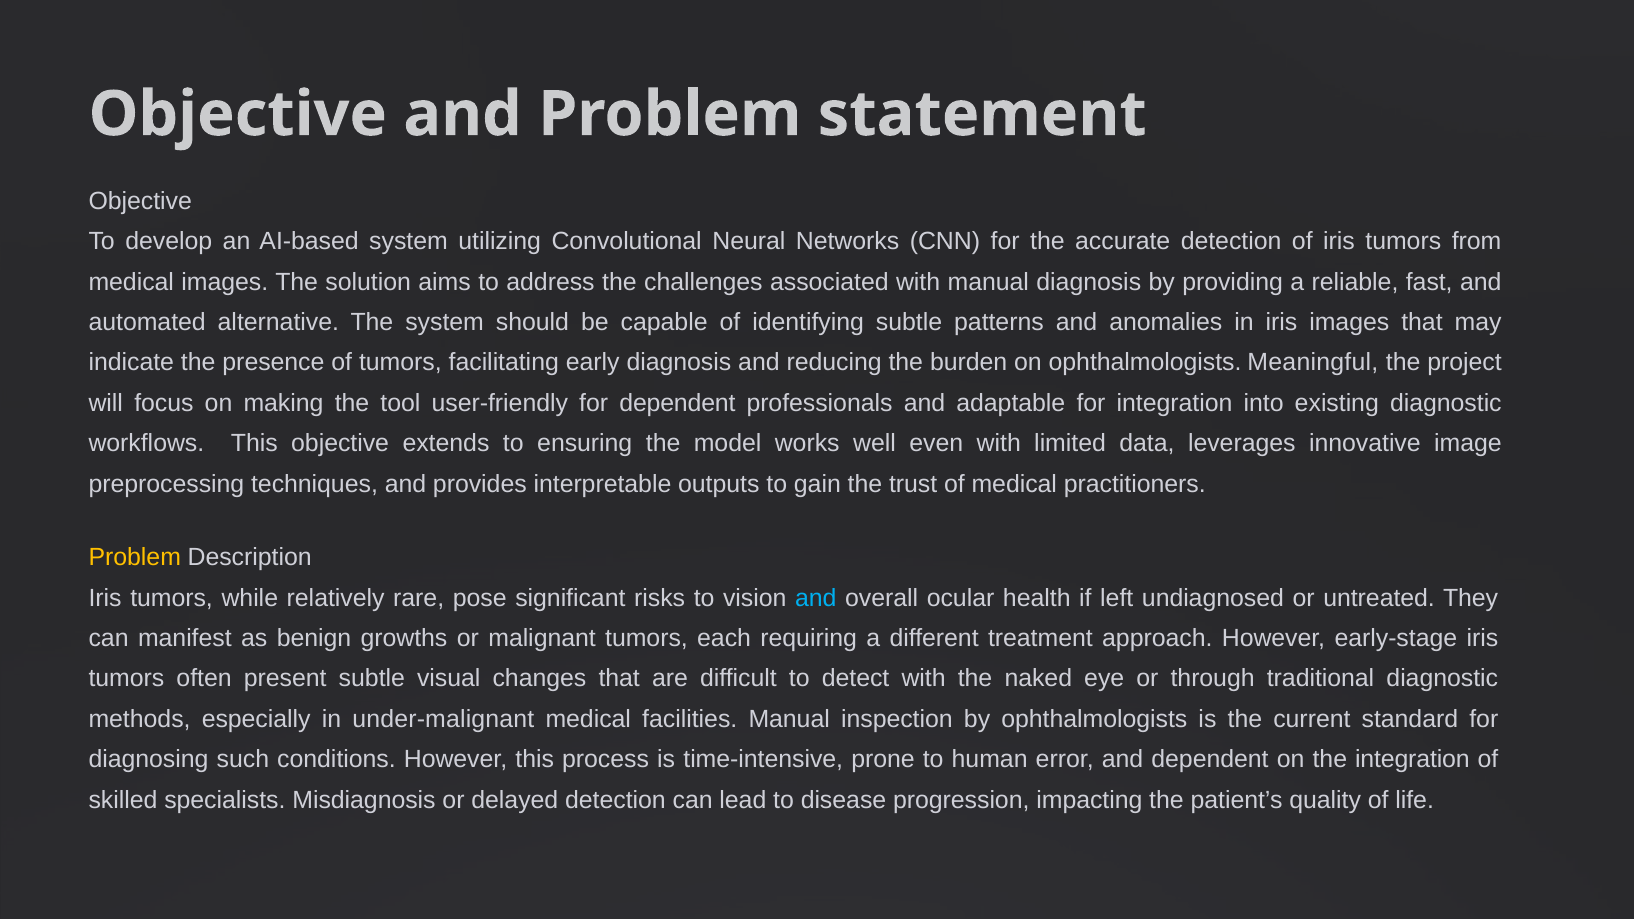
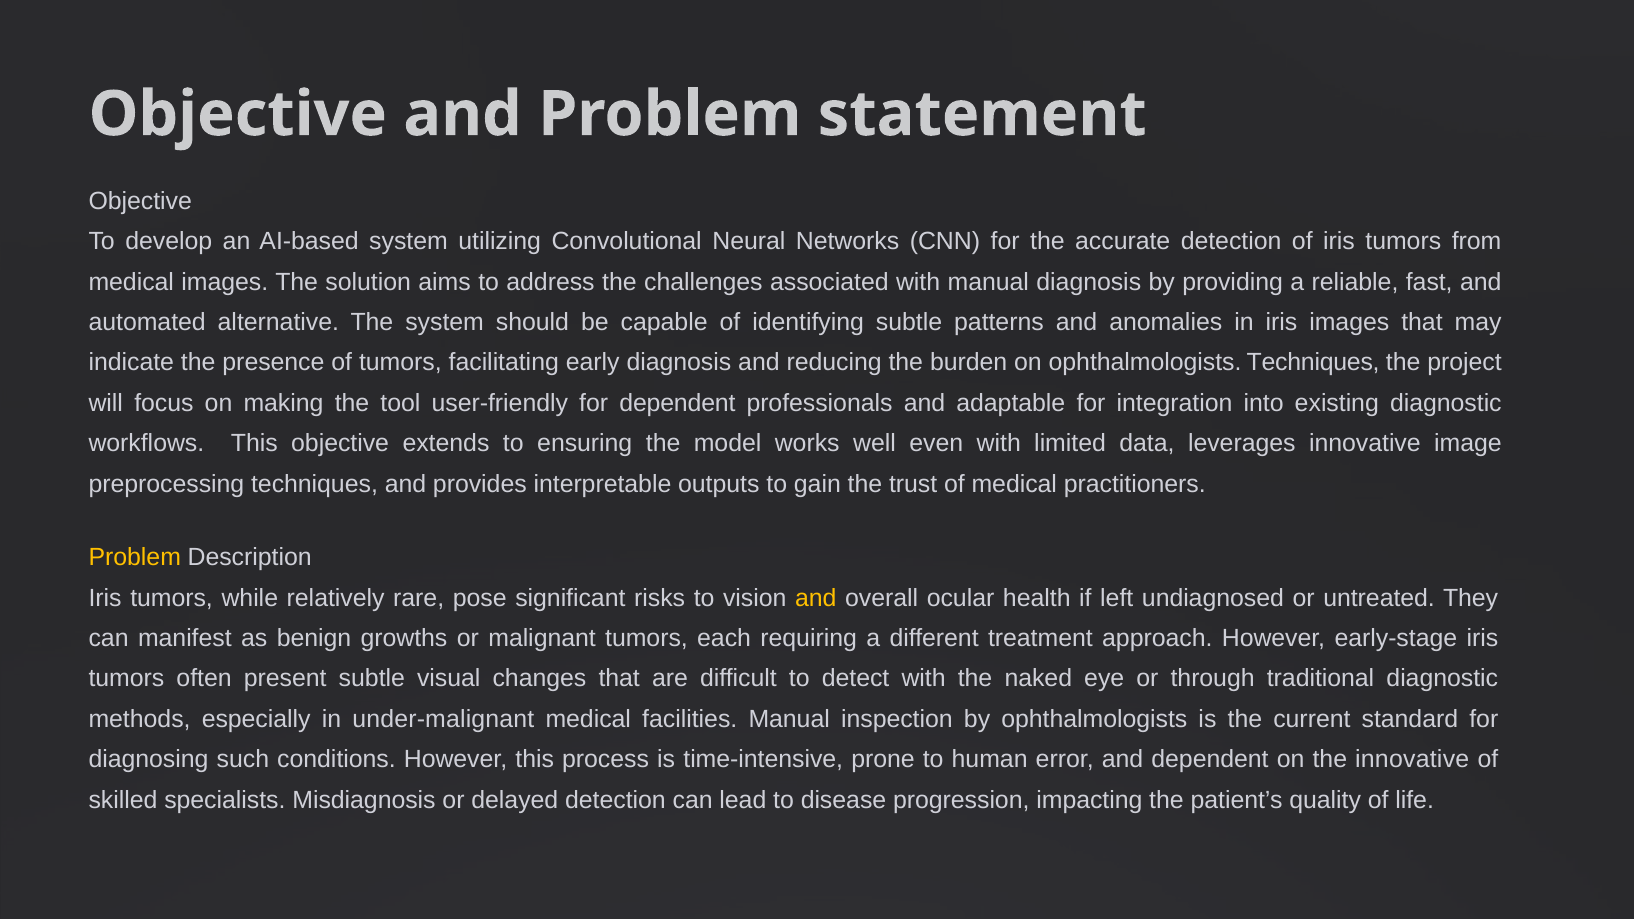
ophthalmologists Meaningful: Meaningful -> Techniques (1313, 363)
and colour: light blue -> yellow (816, 598)
the integration: integration -> innovative (1412, 760)
